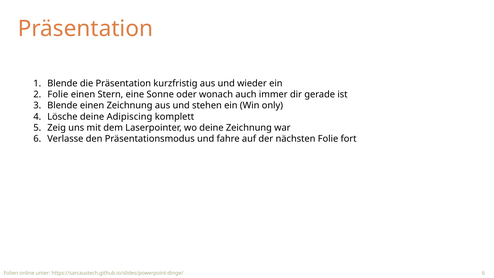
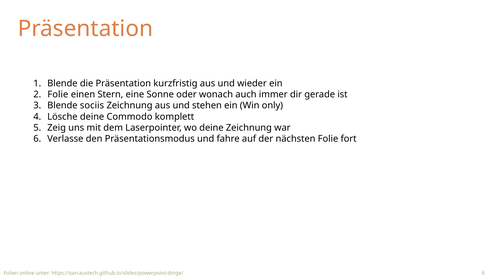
Blende einen: einen -> sociis (92, 105)
Adipiscing: Adipiscing -> Commodo (130, 117)
